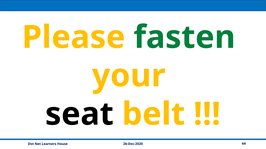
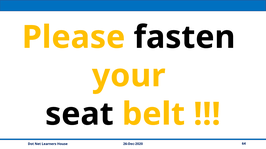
fasten colour: green -> black (184, 37)
